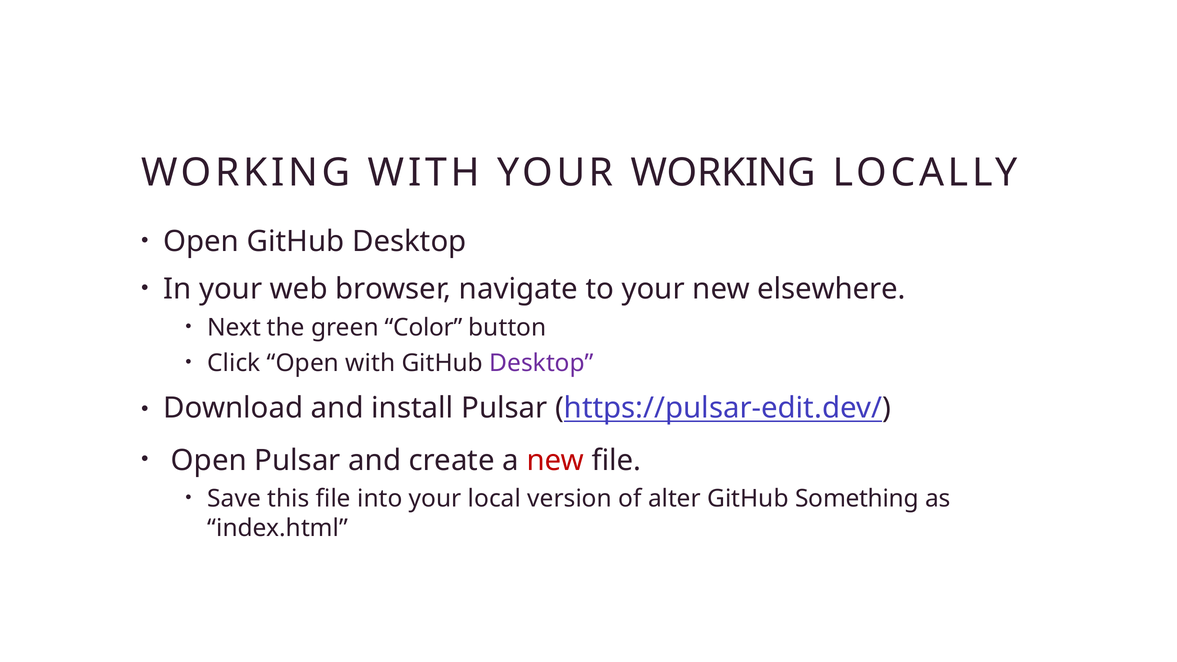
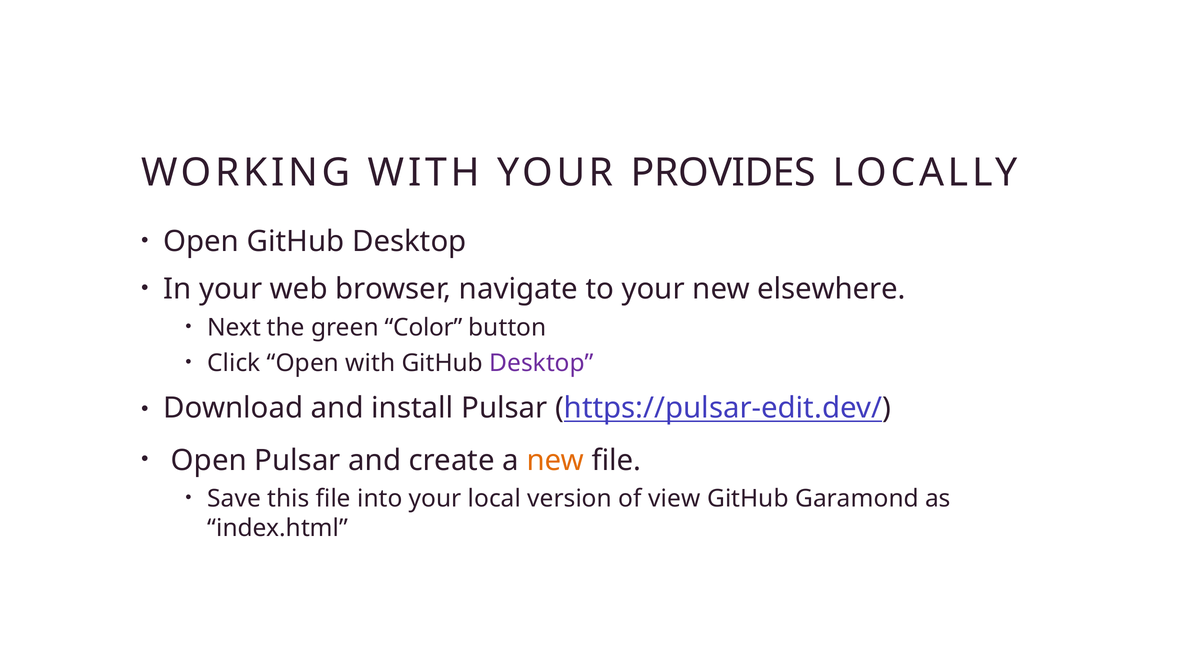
YOUR WORKING: WORKING -> PROVIDES (723, 173)
new colour: red -> orange (555, 460)
alter: alter -> view (674, 499)
Something: Something -> Garamond (857, 499)
